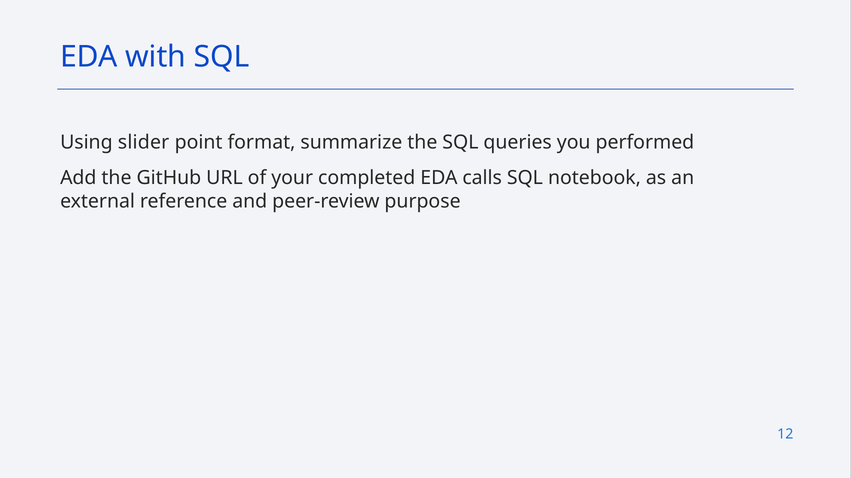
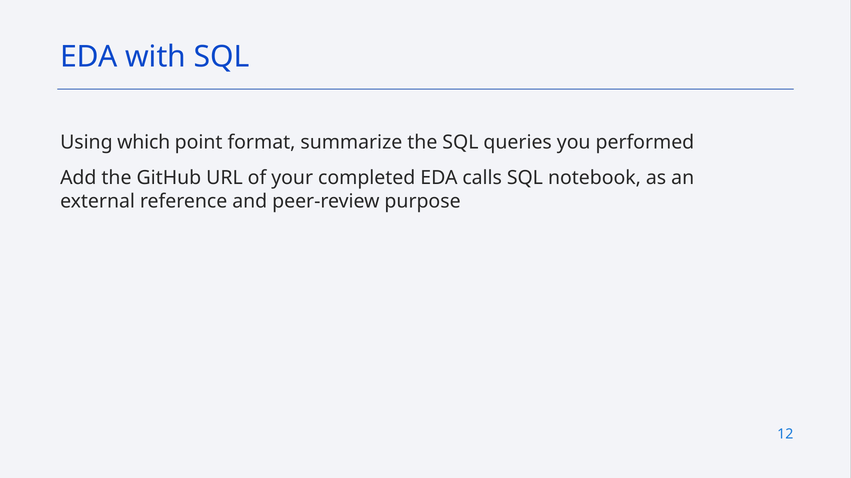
slider: slider -> which (144, 142)
